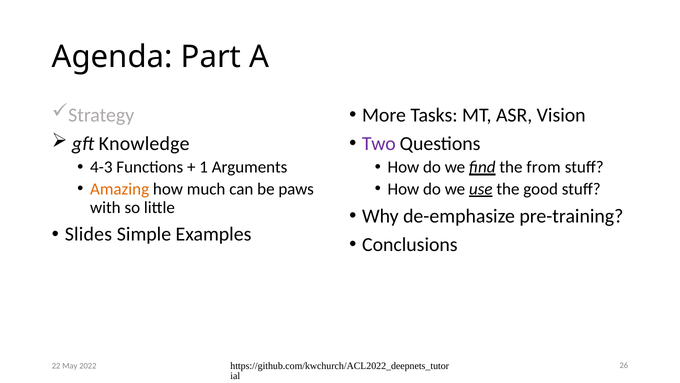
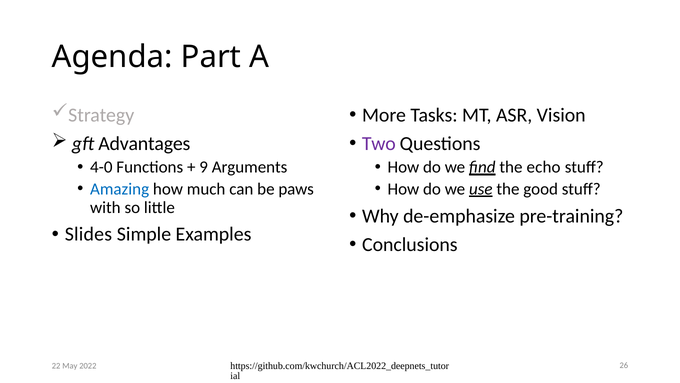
Knowledge: Knowledge -> Advantages (144, 143)
4-3: 4-3 -> 4-0 (101, 167)
1: 1 -> 9 (204, 167)
from: from -> echo (544, 167)
Amazing colour: orange -> blue (120, 189)
